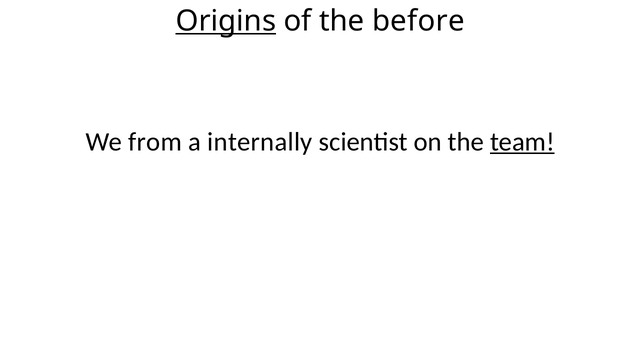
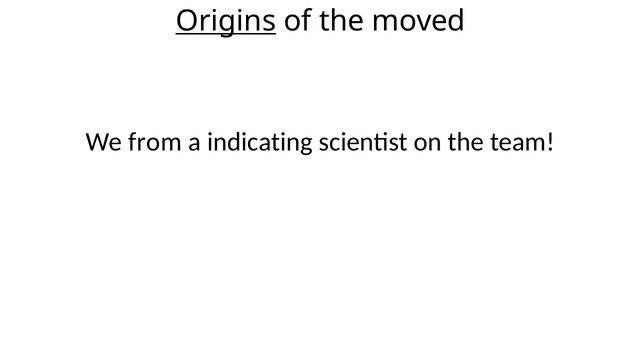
before: before -> moved (419, 21)
internally: internally -> indicating (260, 142)
team underline: present -> none (522, 142)
